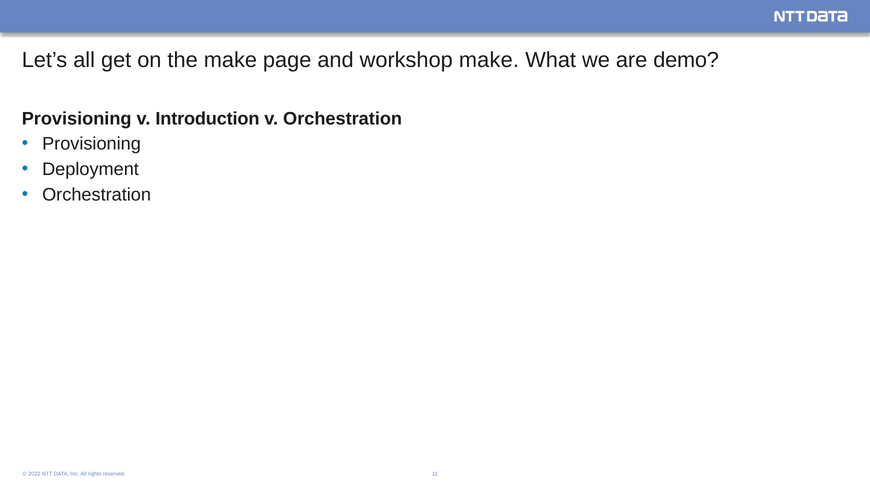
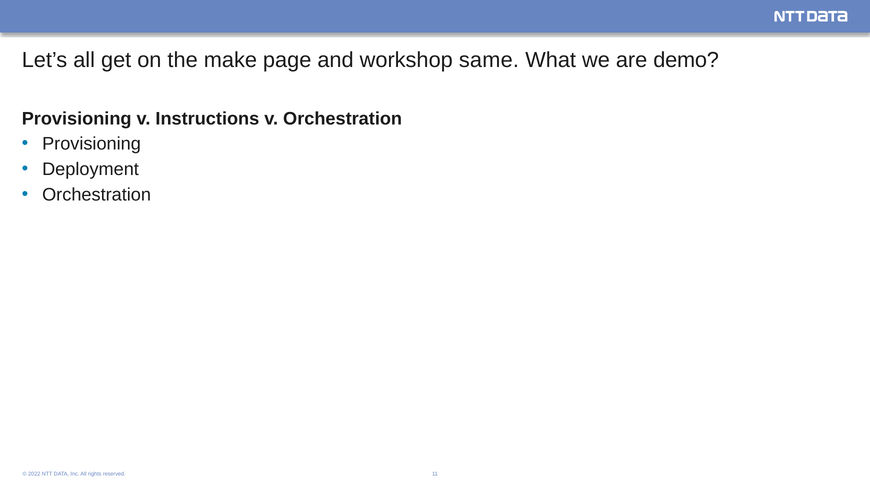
workshop make: make -> same (489, 60)
Introduction: Introduction -> Instructions (207, 119)
